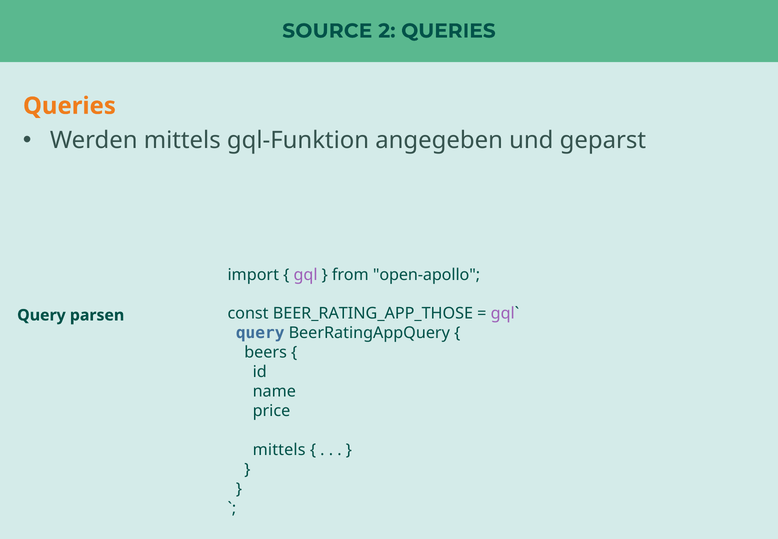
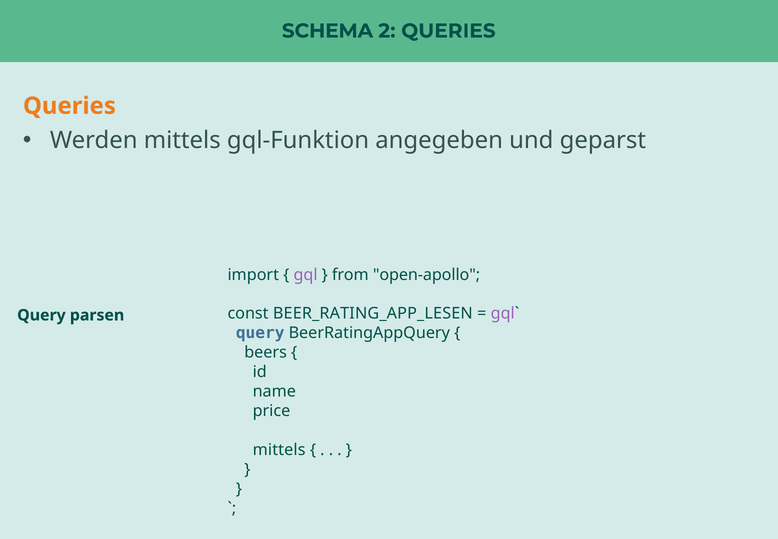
SOURCE: SOURCE -> SCHEMA (327, 31)
BEER_RATING_APP_THOSE: BEER_RATING_APP_THOSE -> BEER_RATING_APP_LESEN (373, 313)
